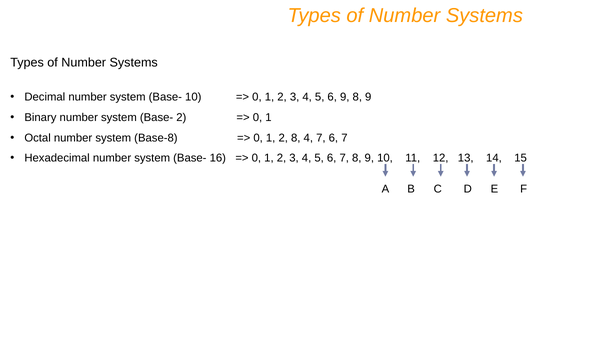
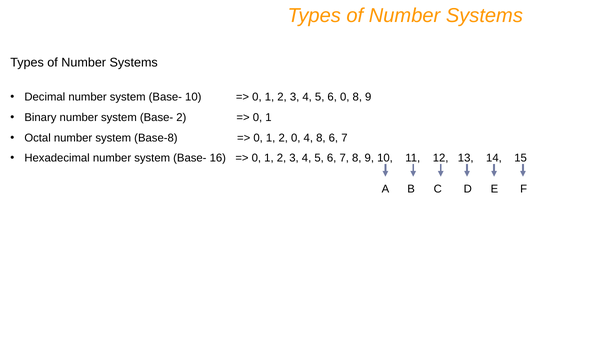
6 9: 9 -> 0 (345, 97)
2 8: 8 -> 0 (296, 138)
4 7: 7 -> 8 (321, 138)
